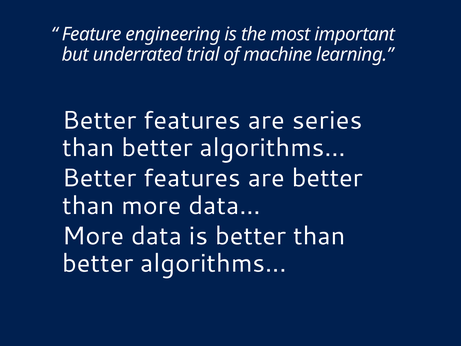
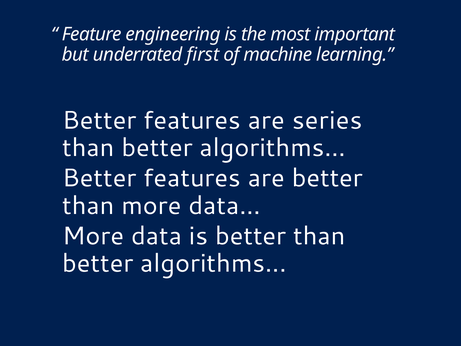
trial: trial -> first (203, 55)
